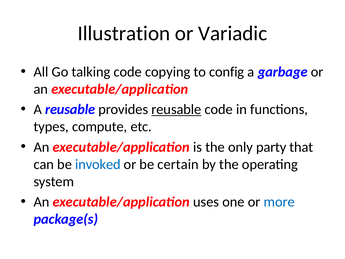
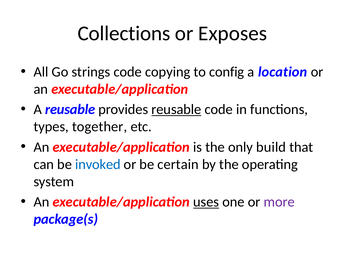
Illustration: Illustration -> Collections (124, 33)
Variadic: Variadic -> Exposes (233, 33)
talking: talking -> strings (91, 72)
garbage: garbage -> location (283, 72)
compute: compute -> together (100, 127)
party: party -> build (271, 147)
uses underline: none -> present (206, 202)
more colour: blue -> purple (279, 202)
